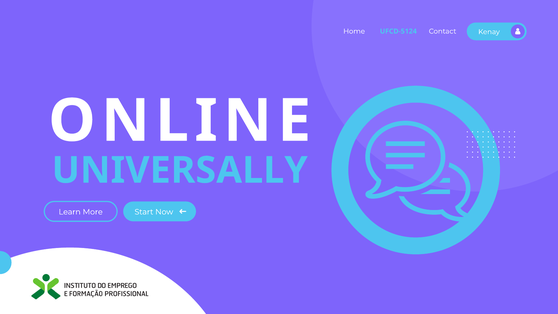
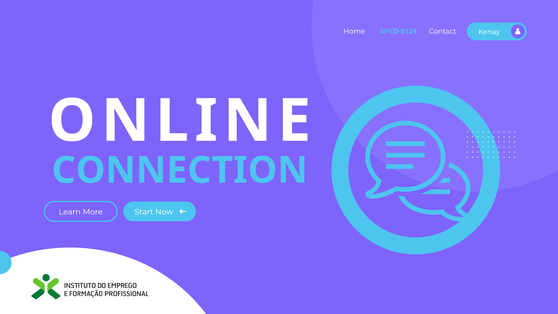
UNIVERSALLY: UNIVERSALLY -> CONNECTION (180, 170)
